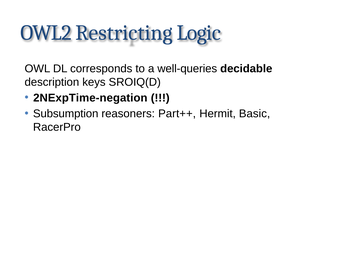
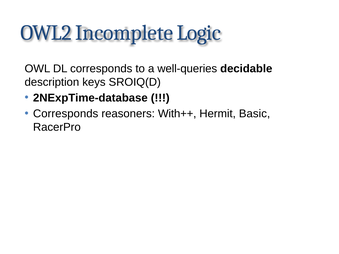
Restricting: Restricting -> Incomplete (124, 33)
2NExpTime-negation: 2NExpTime-negation -> 2NExpTime-database (90, 98)
Subsumption: Subsumption -> Corresponds (66, 114)
Part++: Part++ -> With++ (177, 114)
